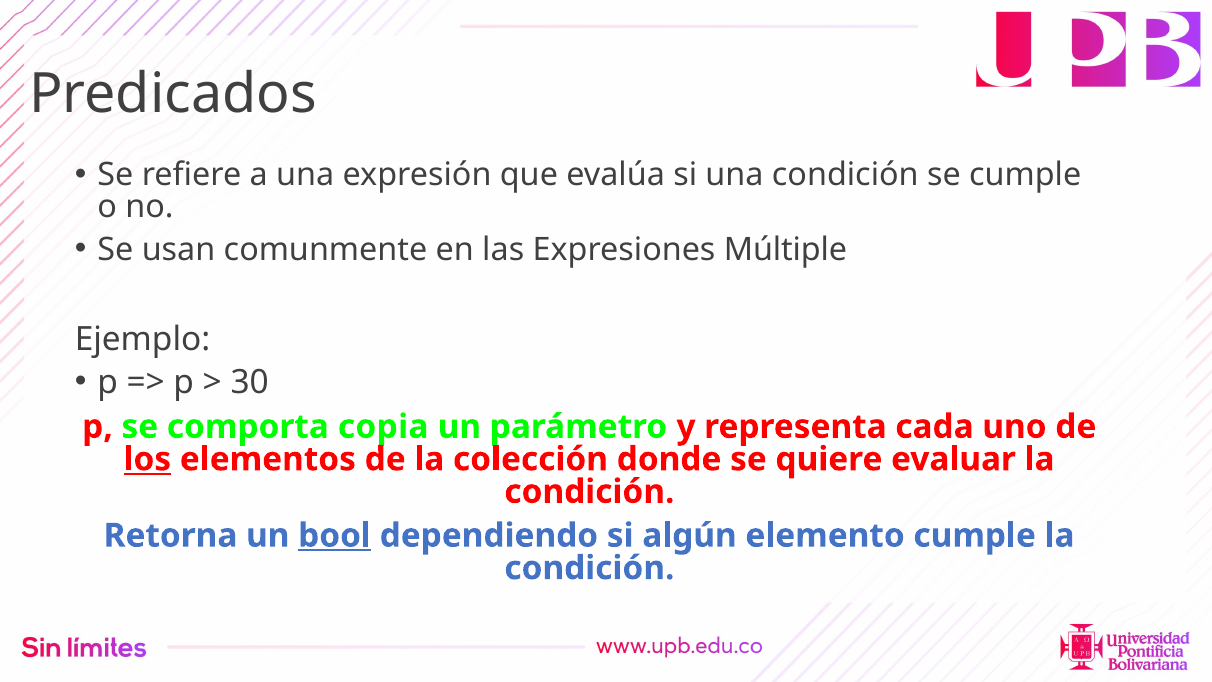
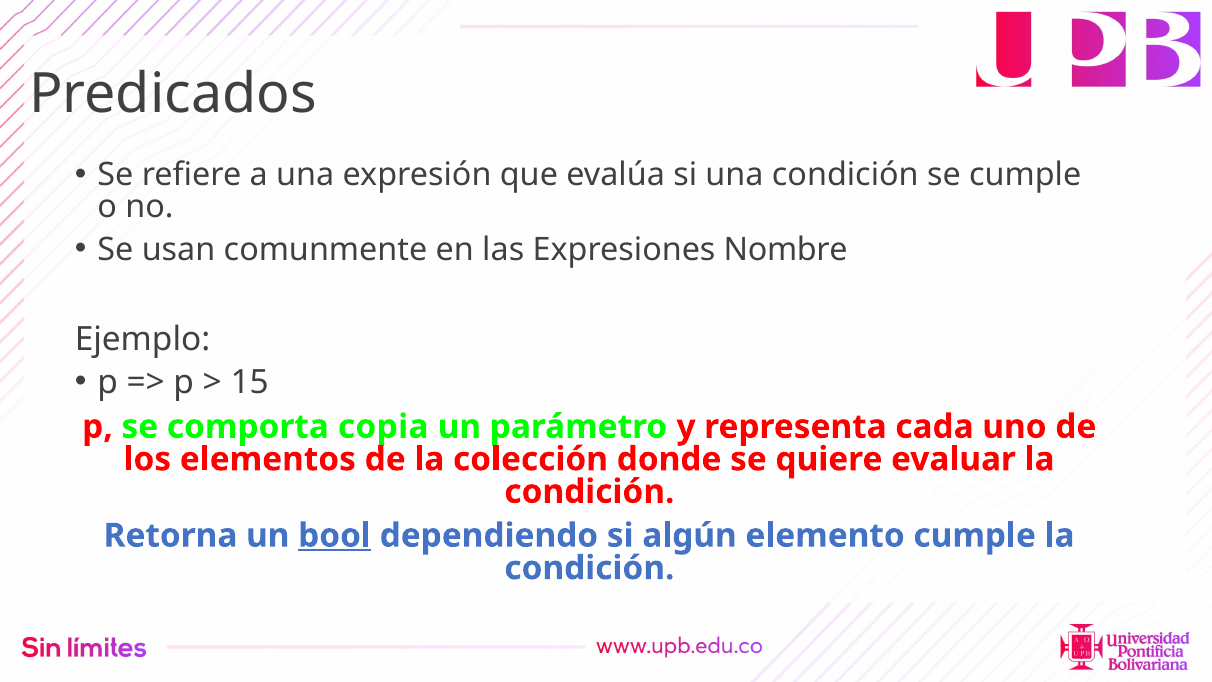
Múltiple: Múltiple -> Nombre (786, 249)
30: 30 -> 15 (250, 383)
los underline: present -> none (147, 459)
